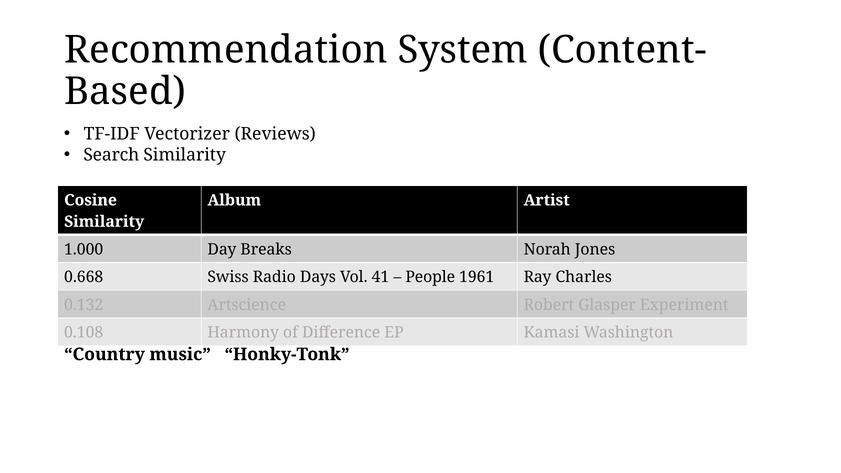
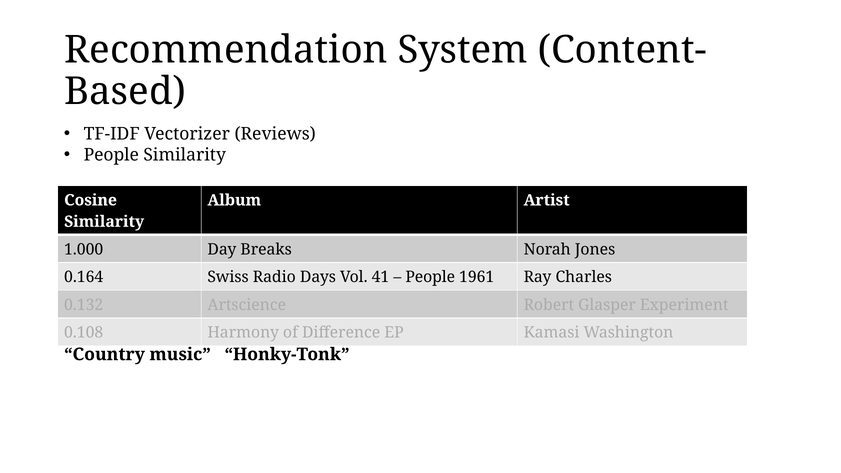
Search: Search -> People (111, 155)
0.668: 0.668 -> 0.164 (84, 277)
